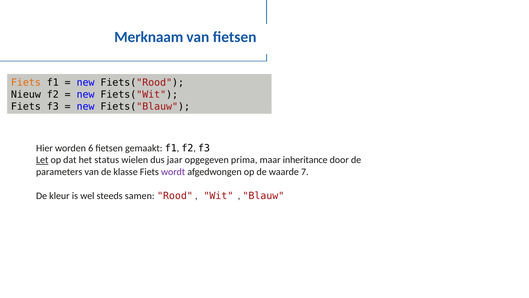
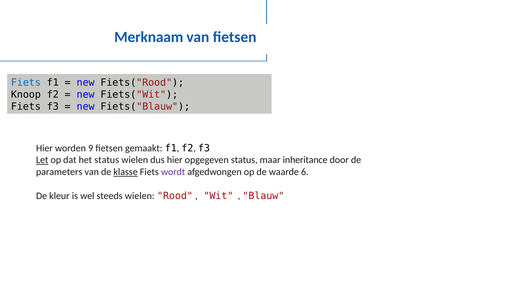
Fiets colour: orange -> blue (26, 83)
Nieuw: Nieuw -> Knoop (26, 94)
6: 6 -> 9 (91, 148)
dus jaar: jaar -> hier (175, 160)
opgegeven prima: prima -> status (244, 160)
klasse underline: none -> present (126, 172)
7: 7 -> 6 (305, 172)
steeds samen: samen -> wielen (140, 196)
